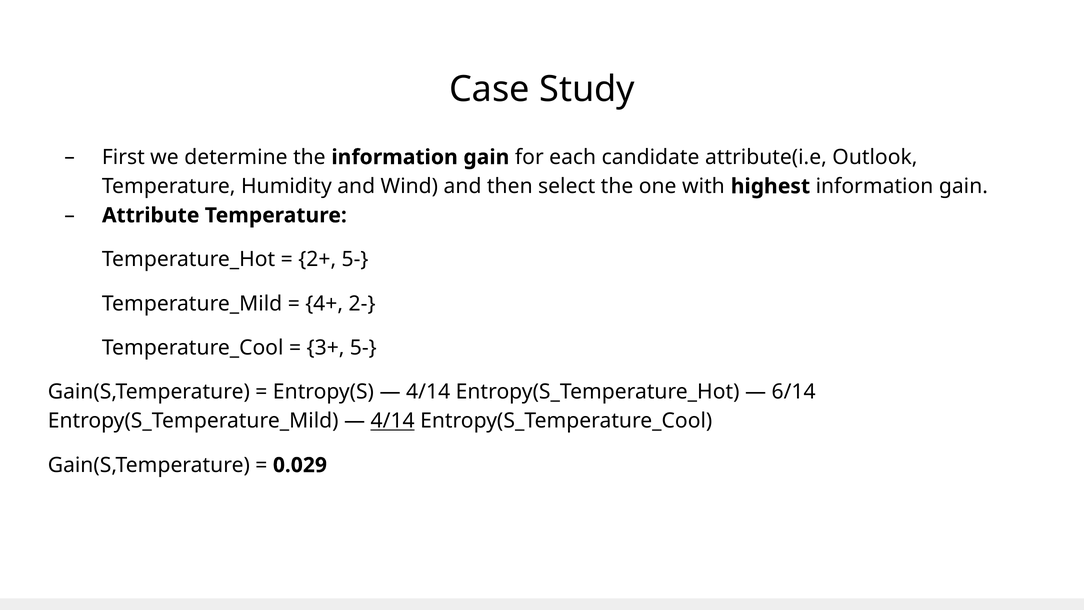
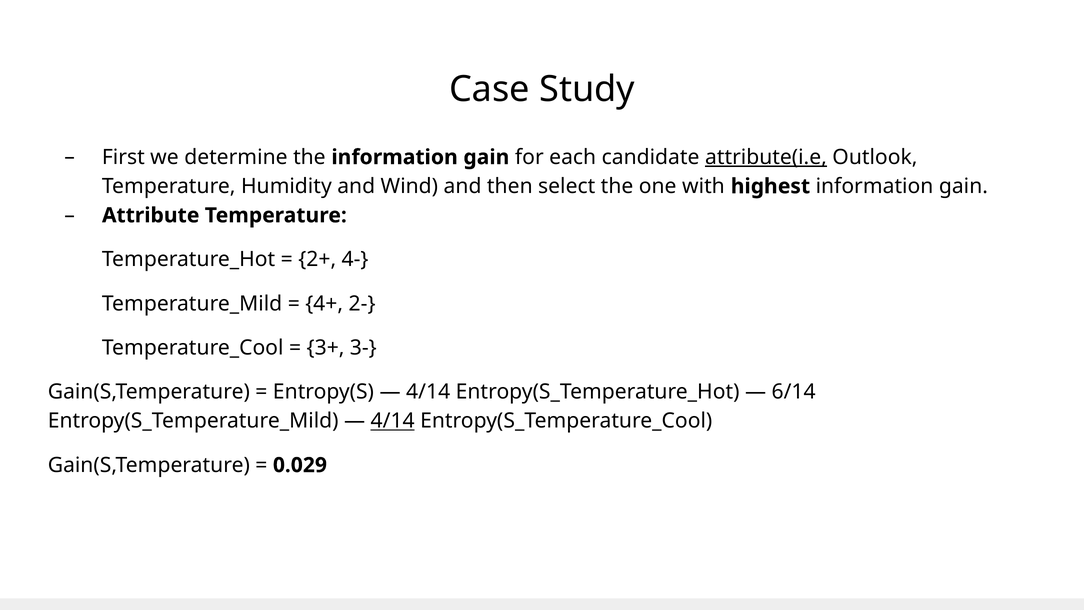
attribute(i.e underline: none -> present (766, 157)
2+ 5-: 5- -> 4- (355, 259)
3+ 5-: 5- -> 3- (363, 348)
